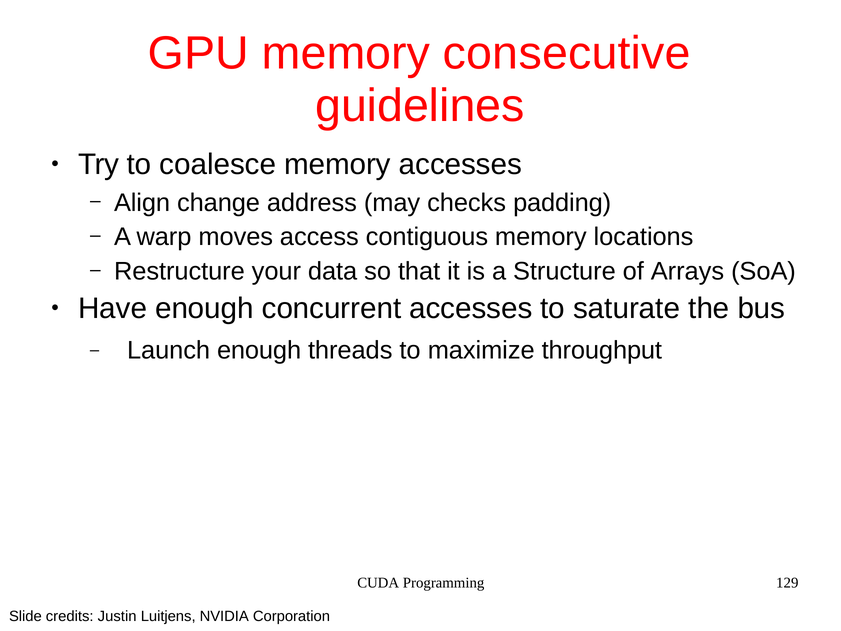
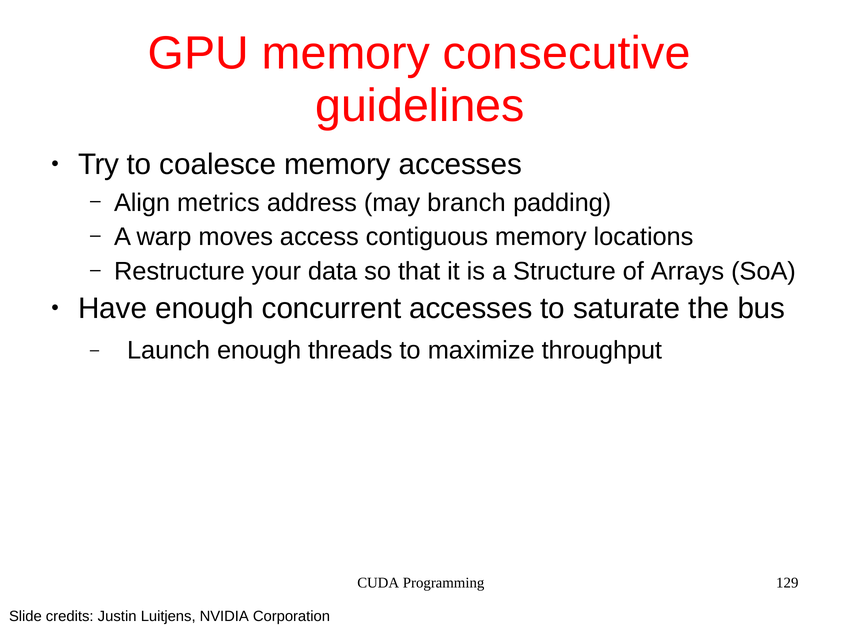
change: change -> metrics (218, 203)
checks: checks -> branch (466, 203)
